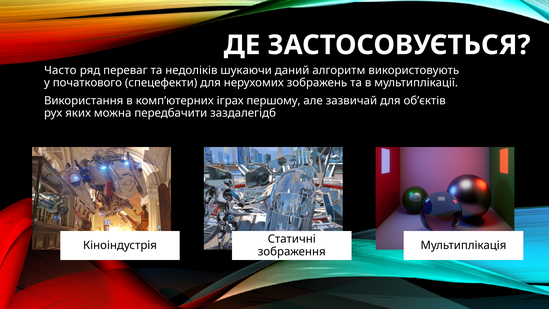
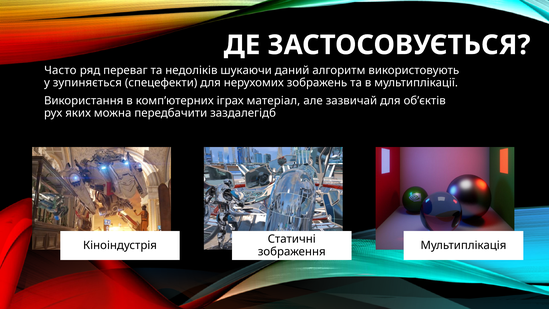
початкового: початкового -> зупиняється (87, 83)
першому: першому -> матеріал (273, 101)
